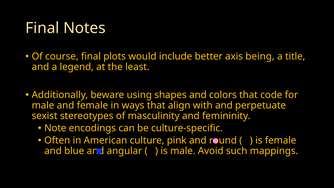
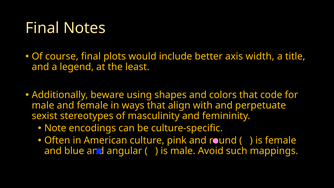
being: being -> width (260, 56)
